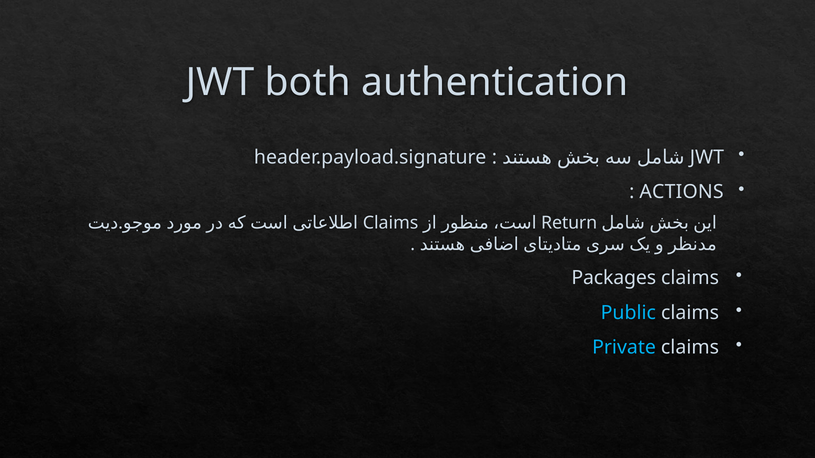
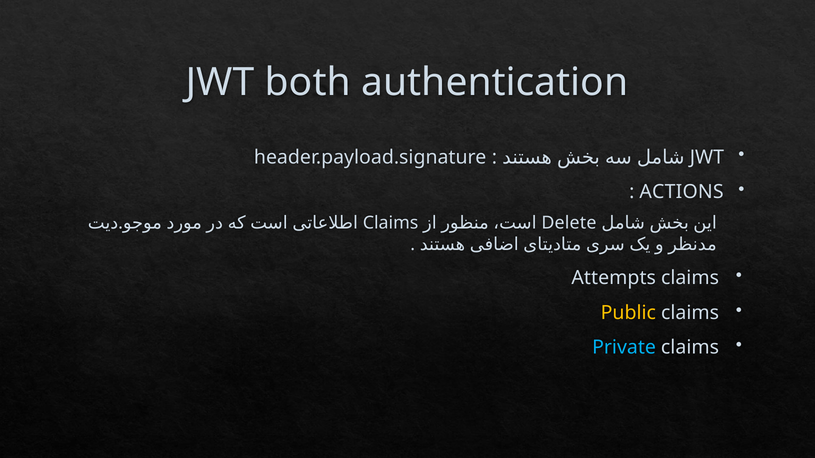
Return: Return -> Delete (569, 223)
Packages: Packages -> Attempts (614, 278)
Public colour: light blue -> yellow (628, 313)
